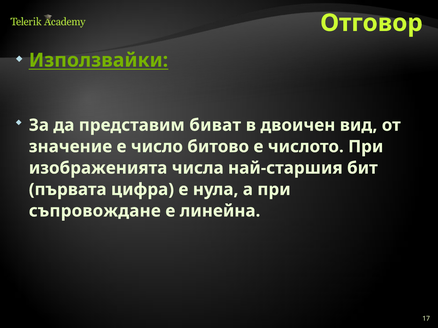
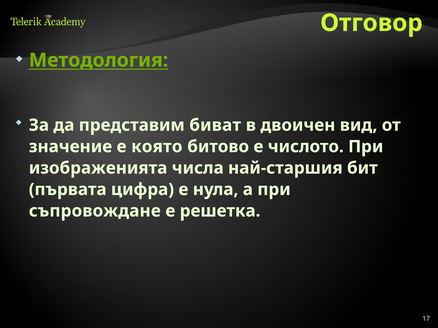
Използвайки: Използвайки -> Методология (99, 60)
число: число -> която (157, 147)
линейна: линейна -> решетка (220, 211)
